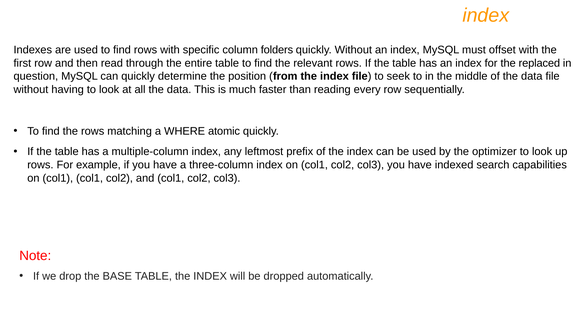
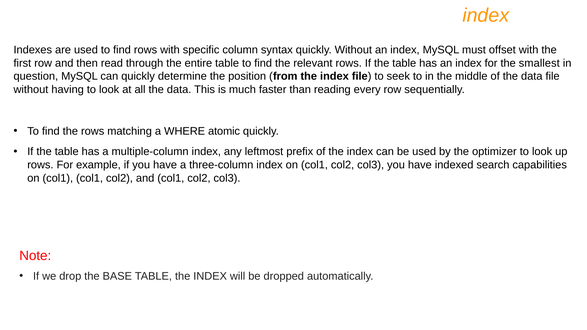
folders: folders -> syntax (277, 50)
replaced: replaced -> smallest (539, 63)
